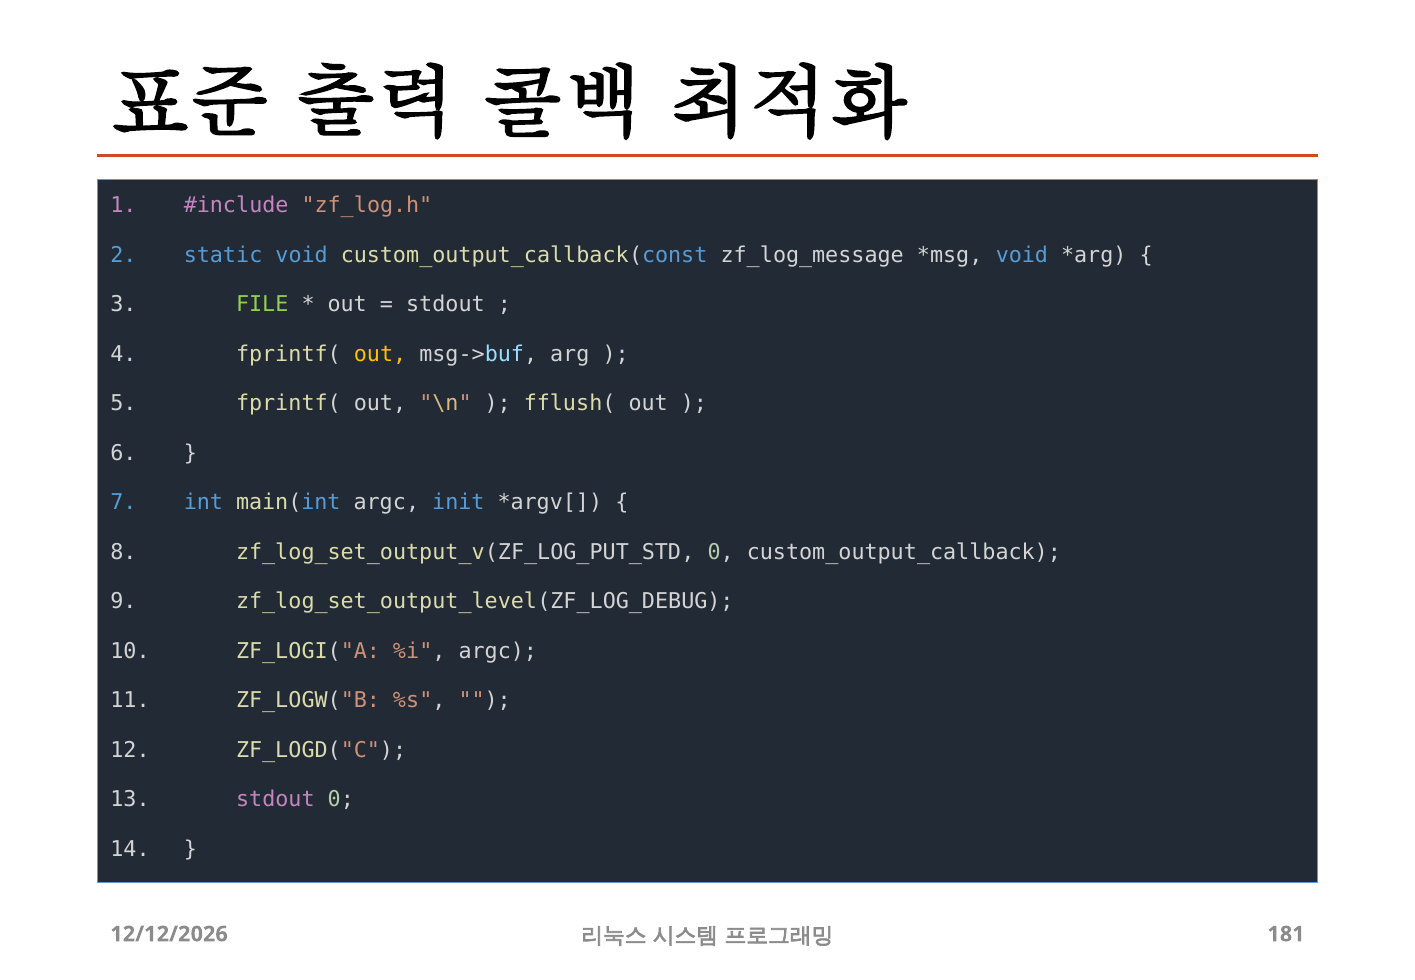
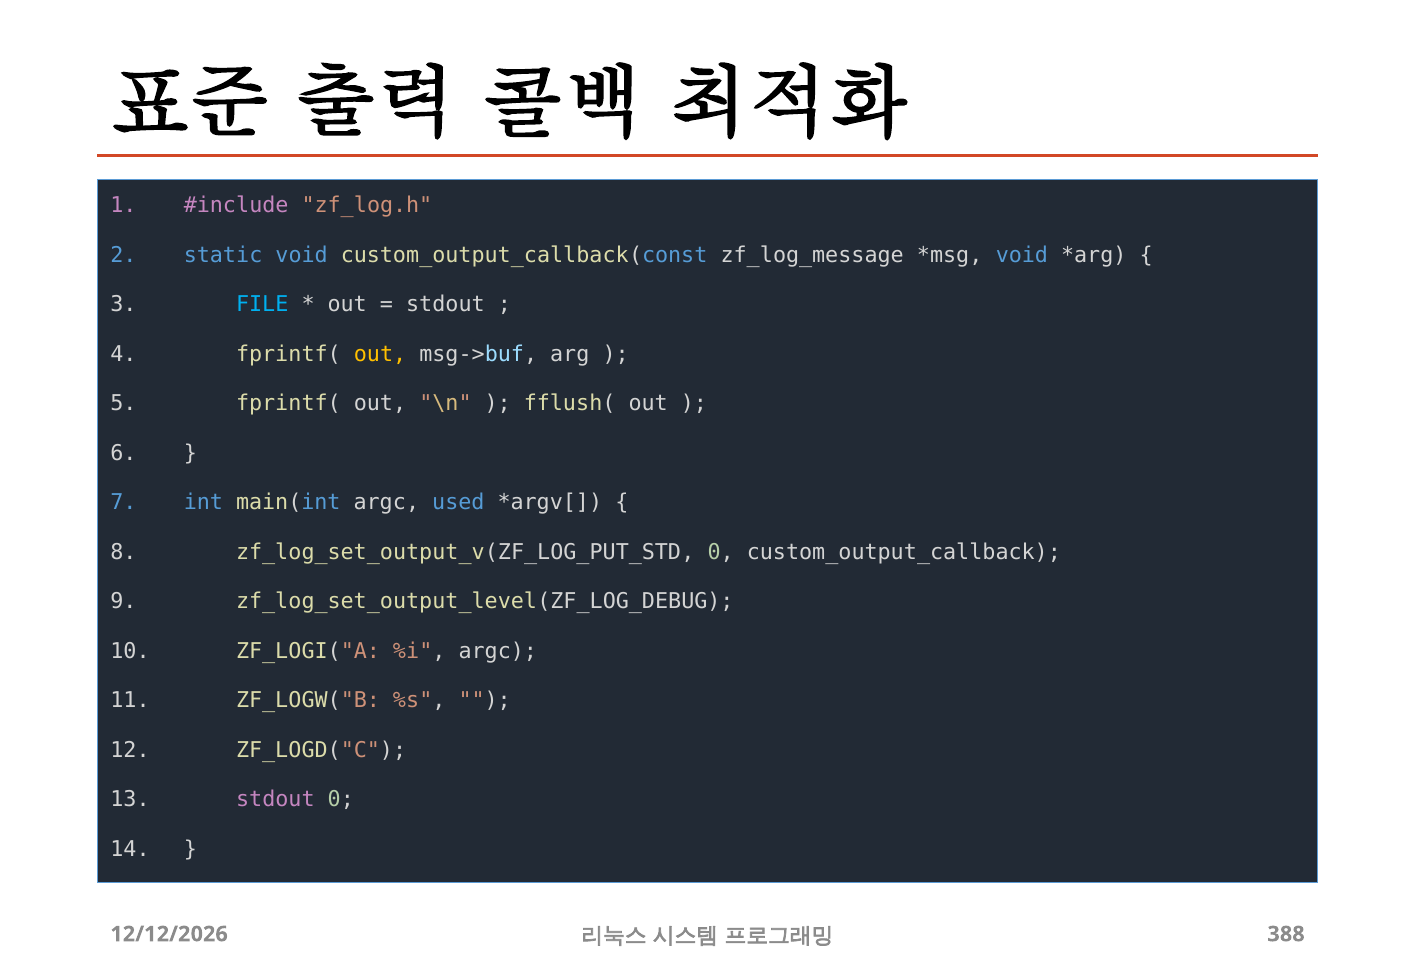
FILE colour: light green -> light blue (262, 305)
init: init -> used (458, 502)
181: 181 -> 388 (1286, 934)
